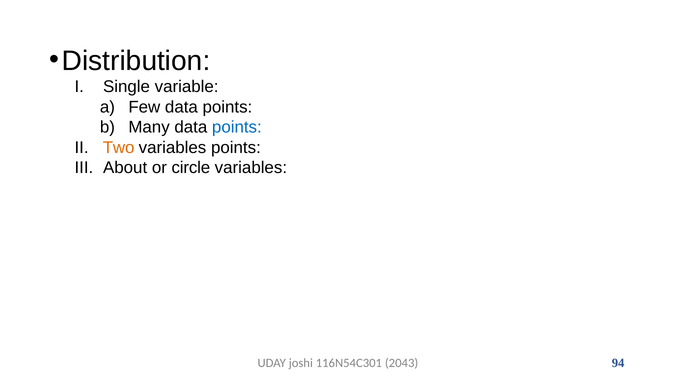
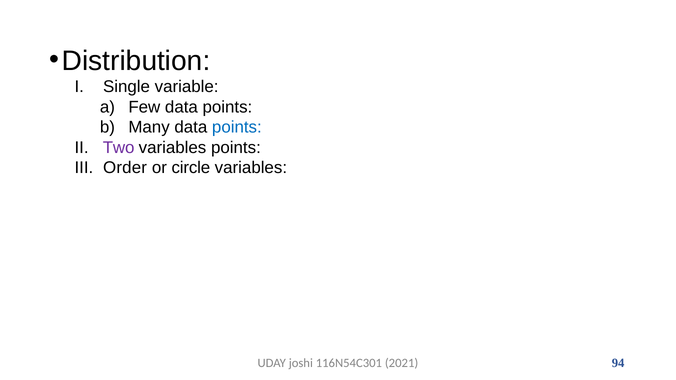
Two colour: orange -> purple (119, 148)
About: About -> Order (125, 168)
2043: 2043 -> 2021 (402, 363)
